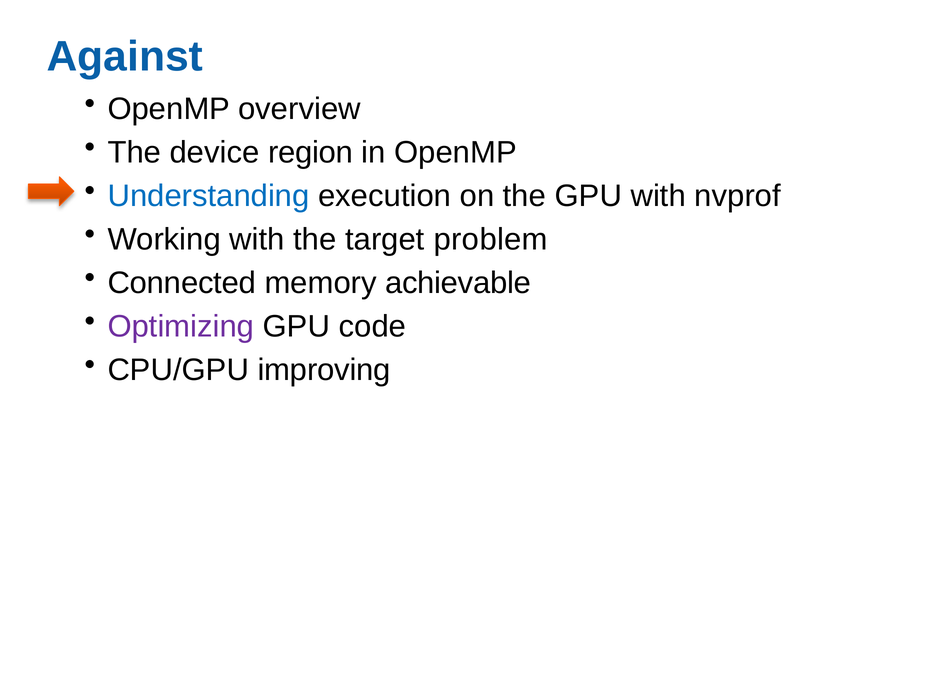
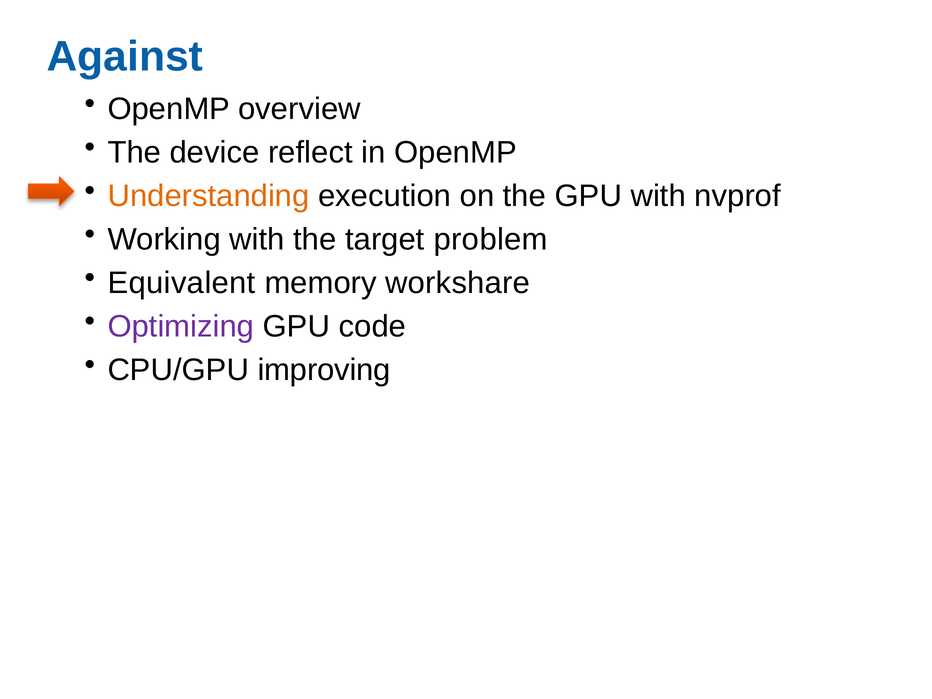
region: region -> reflect (310, 152)
Understanding colour: blue -> orange (209, 196)
Connected: Connected -> Equivalent (182, 283)
achievable: achievable -> workshare (458, 283)
